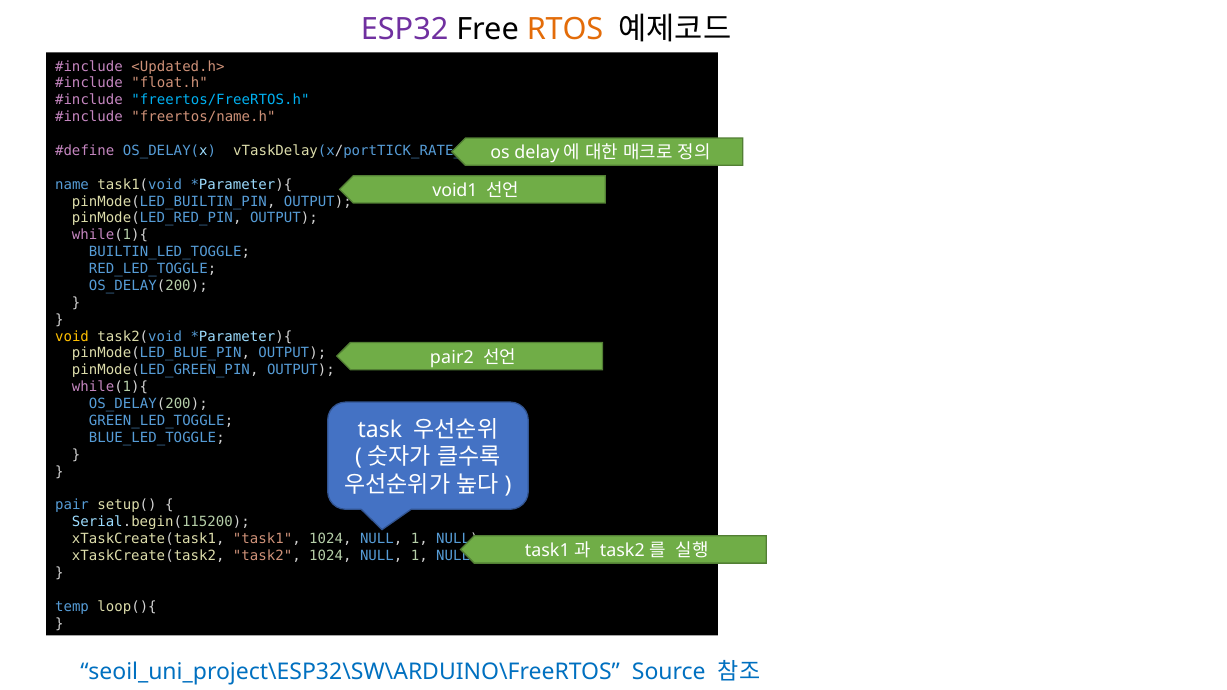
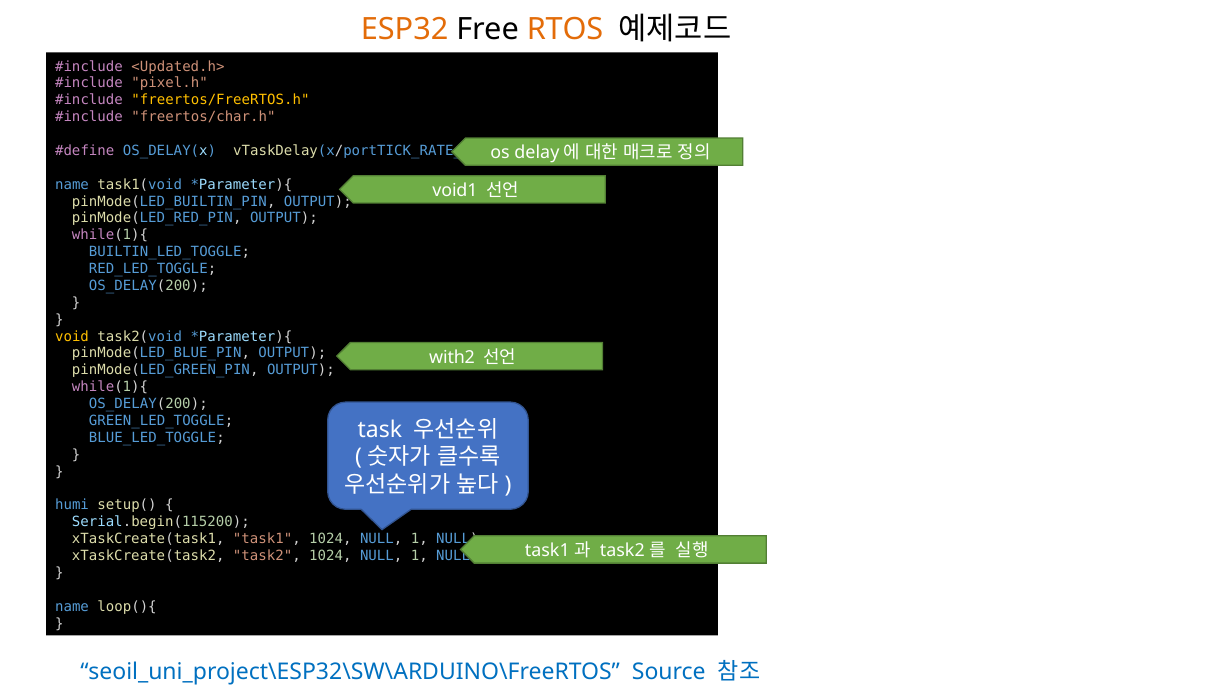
ESP32 colour: purple -> orange (405, 30)
float.h: float.h -> pixel.h (170, 83)
freertos/FreeRTOS.h colour: light blue -> yellow (220, 100)
freertos/name.h: freertos/name.h -> freertos/char.h (204, 117)
pair2: pair2 -> with2 (452, 357)
pair: pair -> humi (72, 505)
temp: temp -> name (72, 607)
